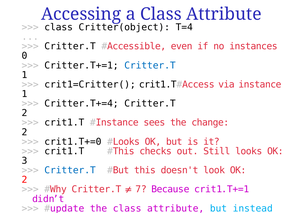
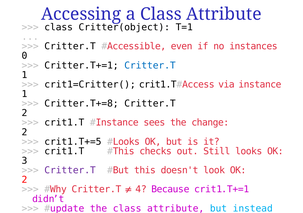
T=4: T=4 -> T=1 (184, 27)
Critter.T+=4: Critter.T+=4 -> Critter.T+=8 (81, 104)
crit1.T+=0: crit1.T+=0 -> crit1.T+=5 (73, 142)
Critter.T colour: blue -> purple (70, 171)
7: 7 -> 4 (141, 190)
